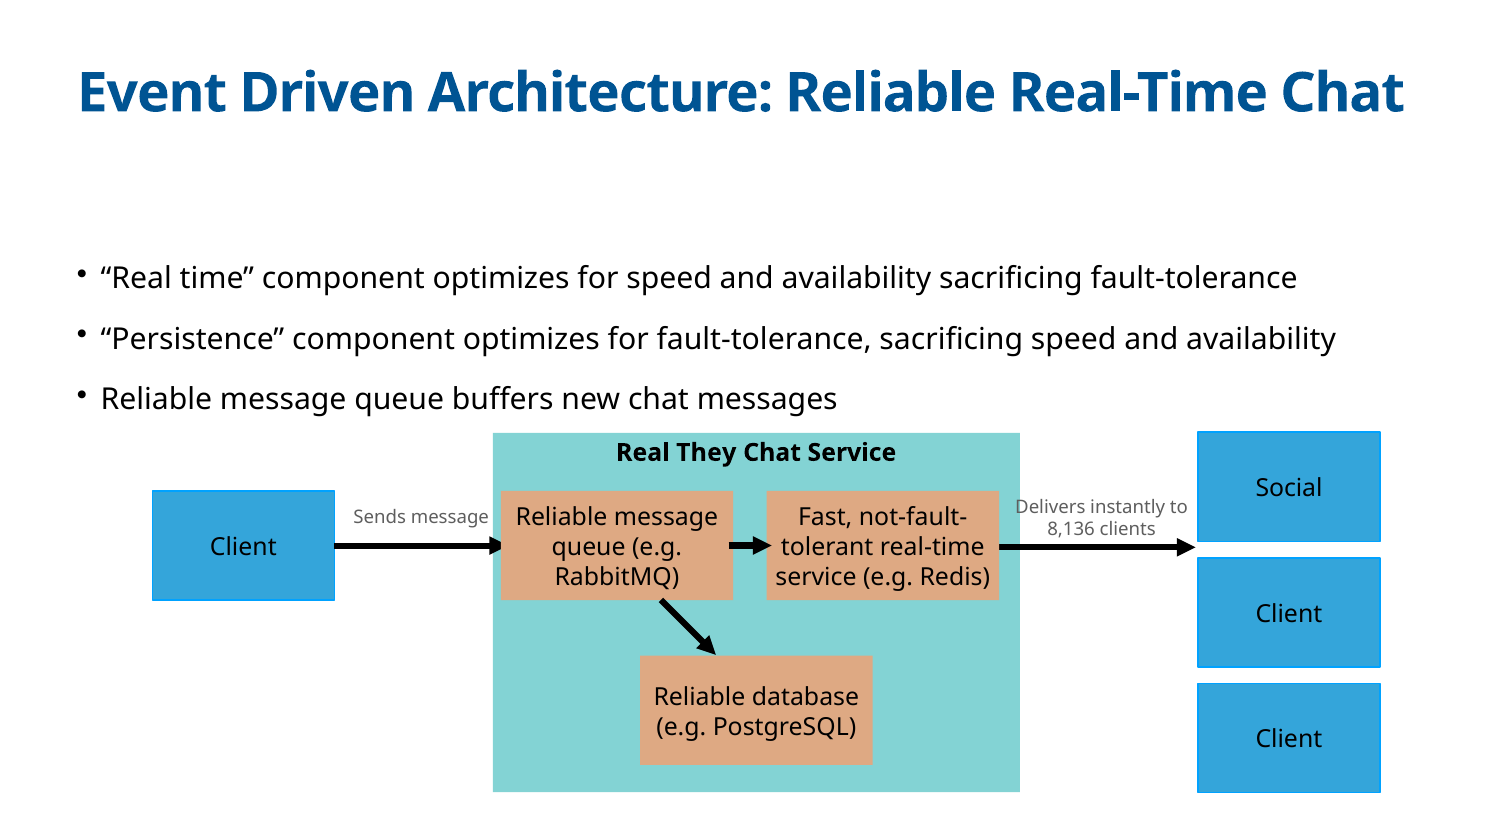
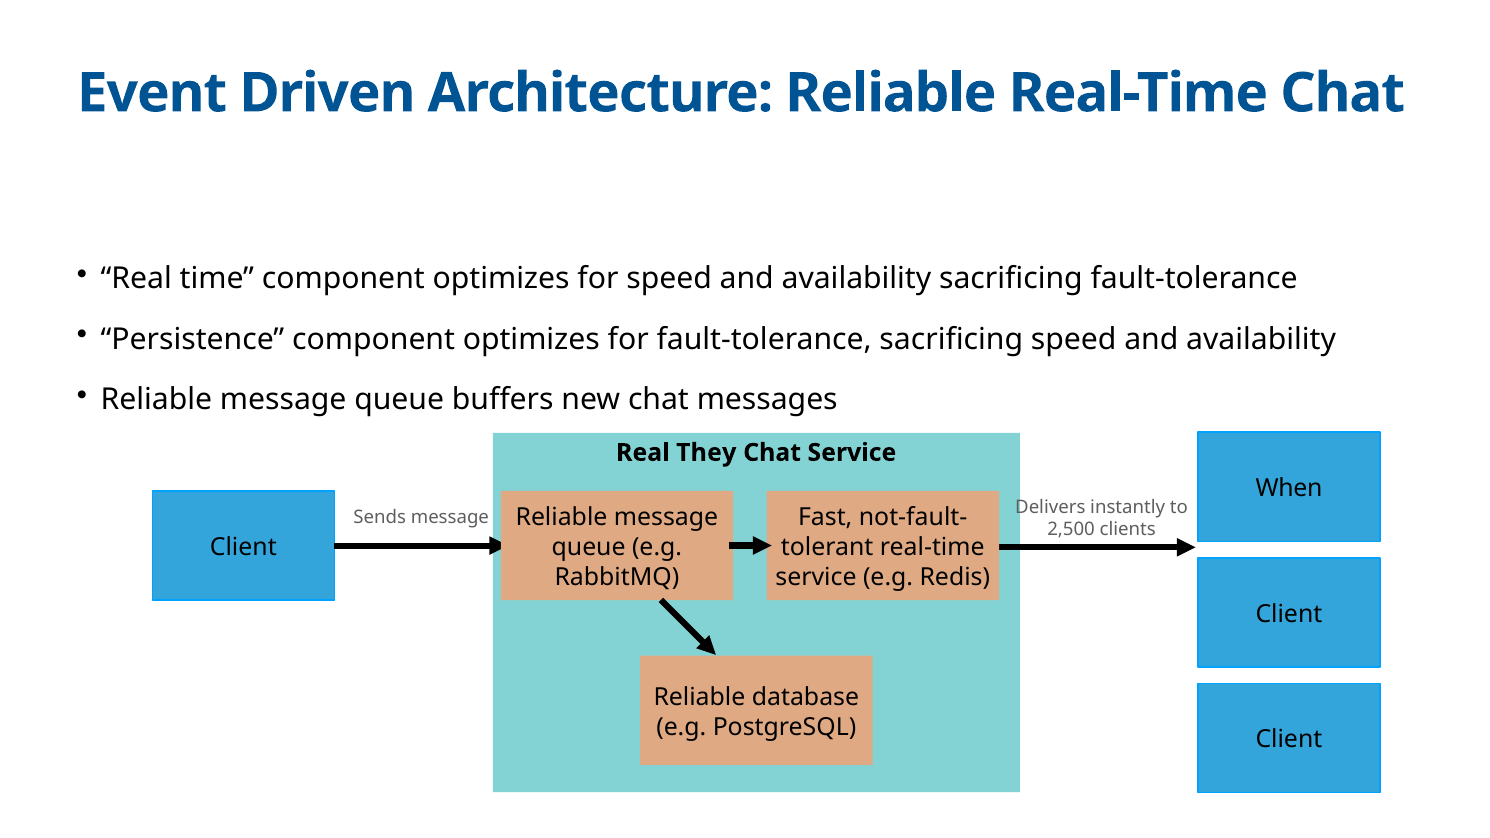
Social: Social -> When (1289, 489)
8,136: 8,136 -> 2,500 (1071, 530)
